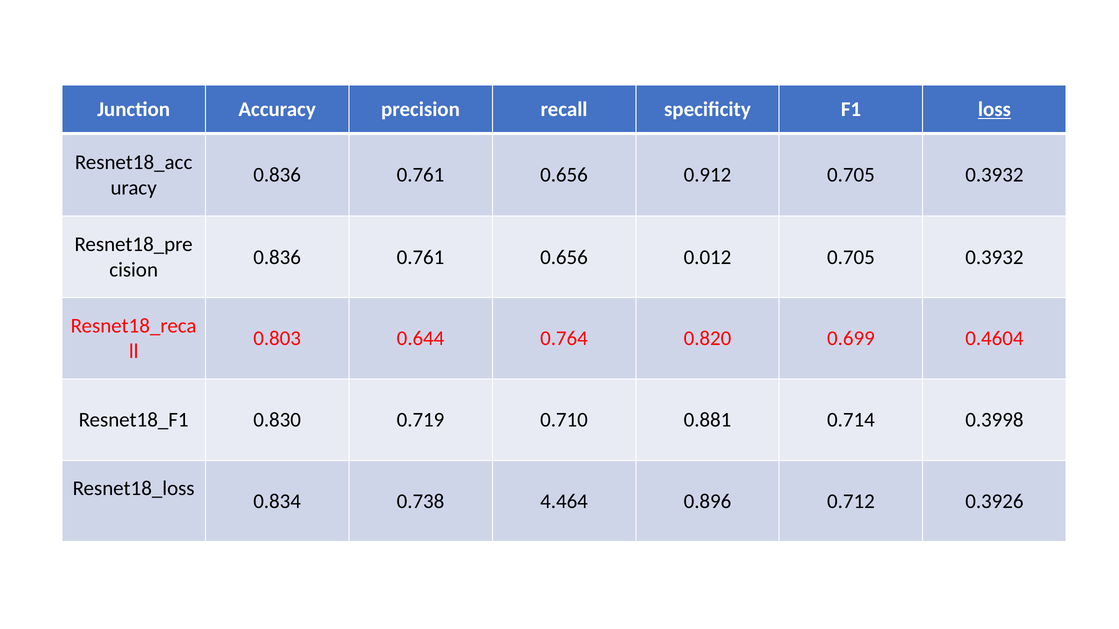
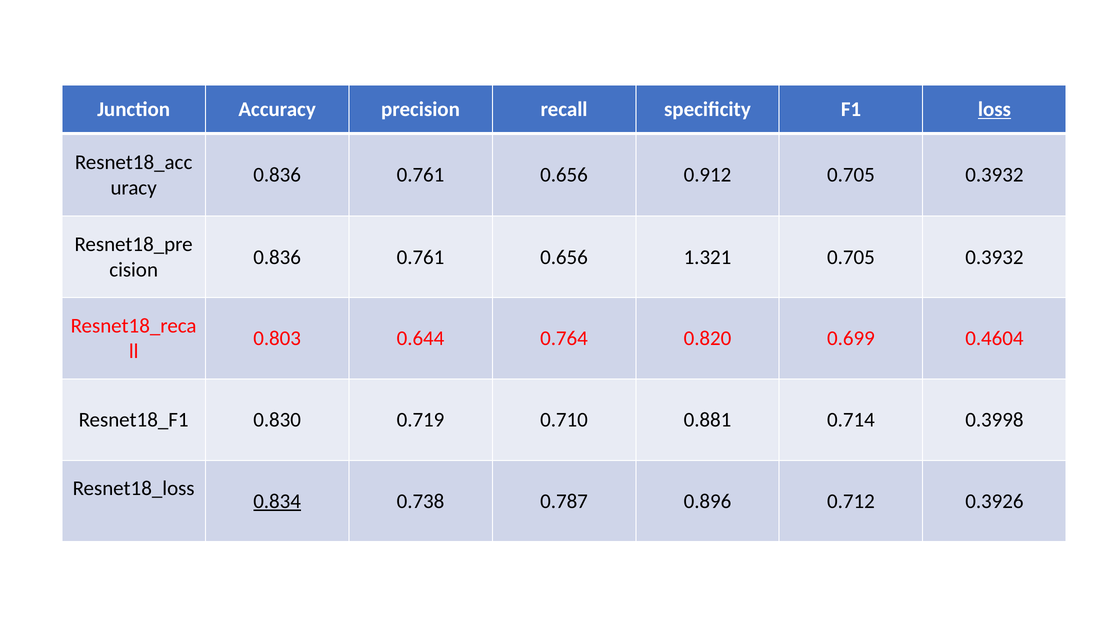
0.012: 0.012 -> 1.321 (707, 257)
0.834 underline: none -> present (277, 502)
4.464: 4.464 -> 0.787 (564, 502)
